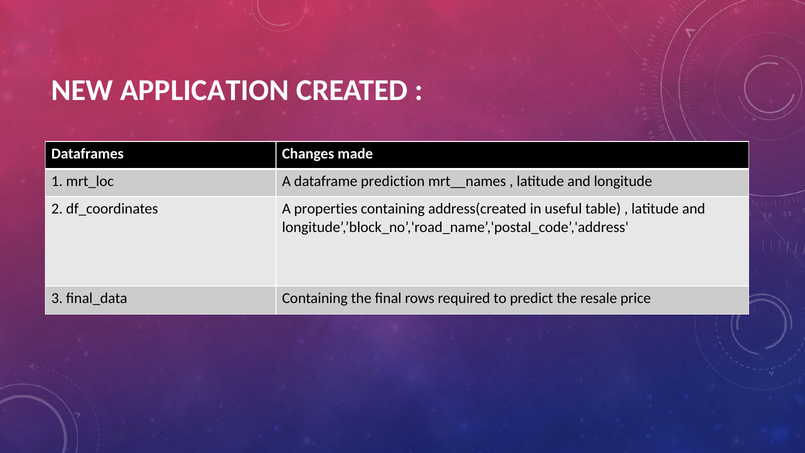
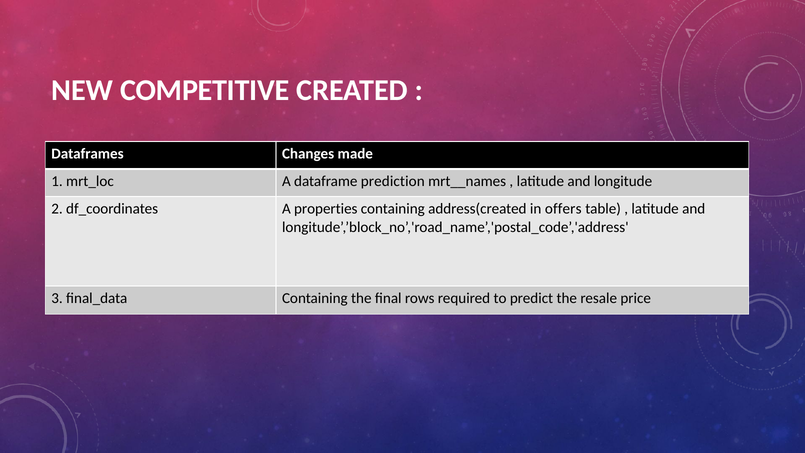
APPLICATION: APPLICATION -> COMPETITIVE (205, 90)
useful: useful -> offers (563, 209)
